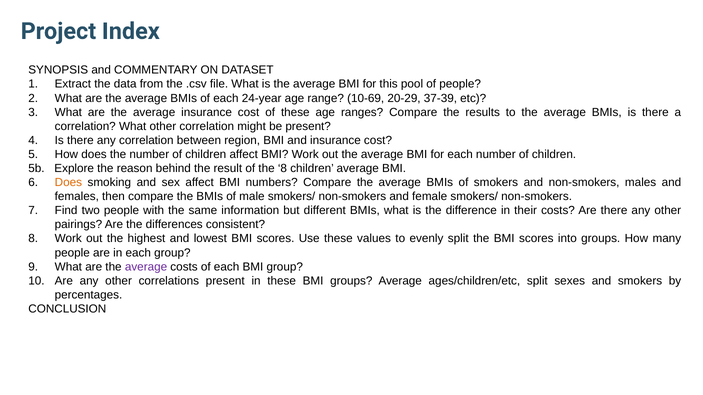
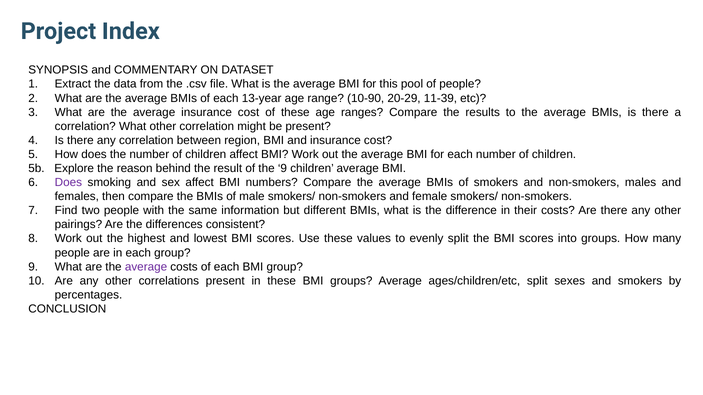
24-year: 24-year -> 13-year (262, 98)
10-69: 10-69 -> 10-90 (366, 98)
37-39: 37-39 -> 11-39 (440, 98)
the 8: 8 -> 9 (282, 169)
Does colour: orange -> purple (68, 183)
